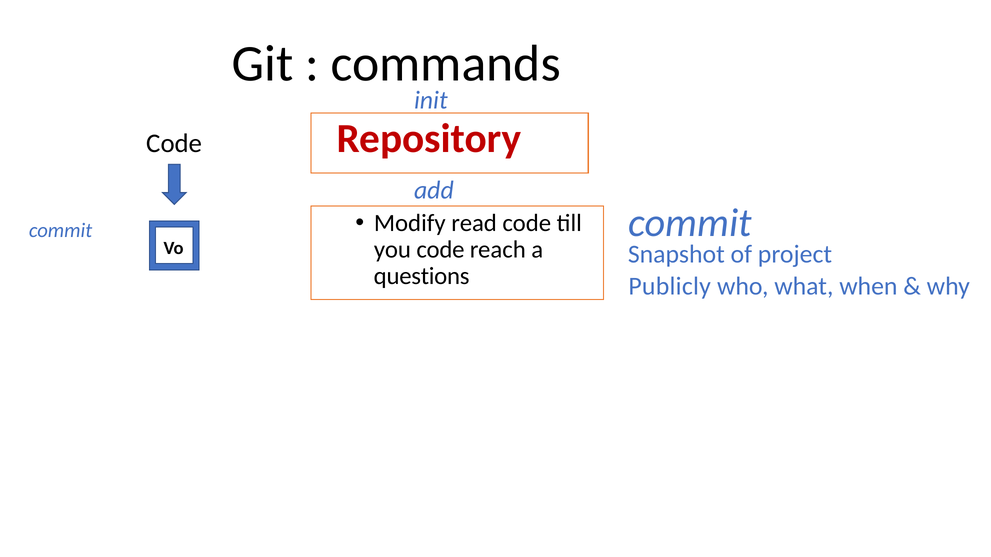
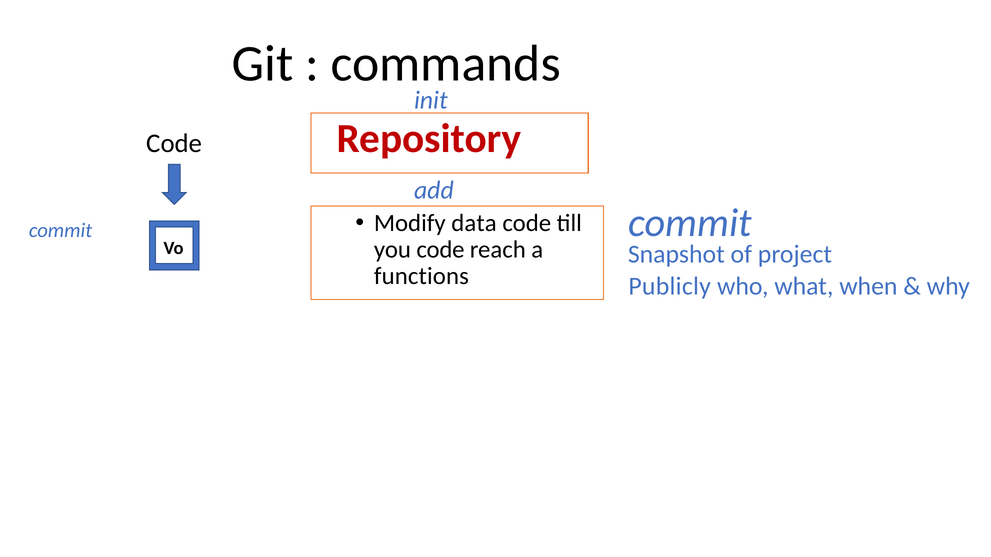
read: read -> data (474, 223)
questions: questions -> functions (421, 277)
